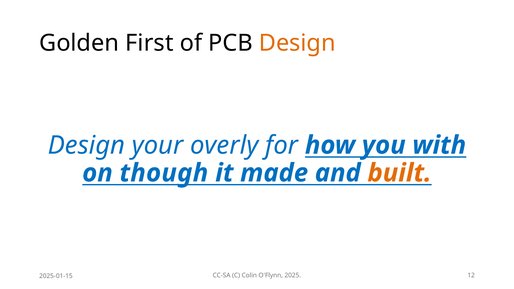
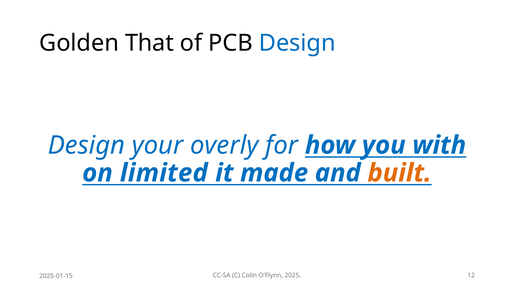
First: First -> That (149, 43)
Design colour: orange -> blue (297, 43)
though: though -> limited (164, 173)
